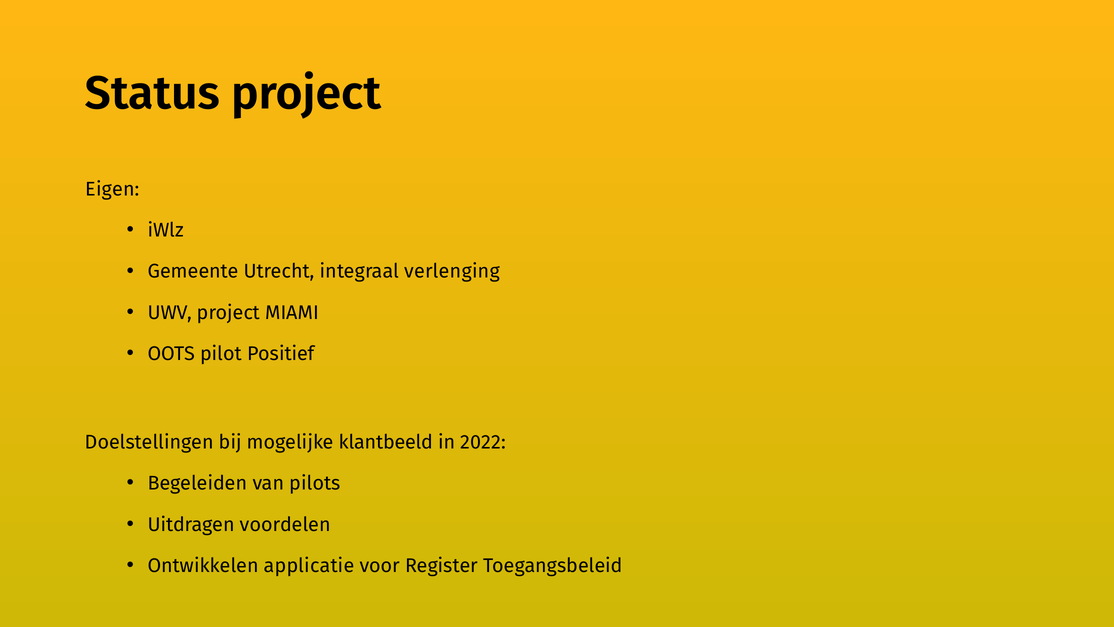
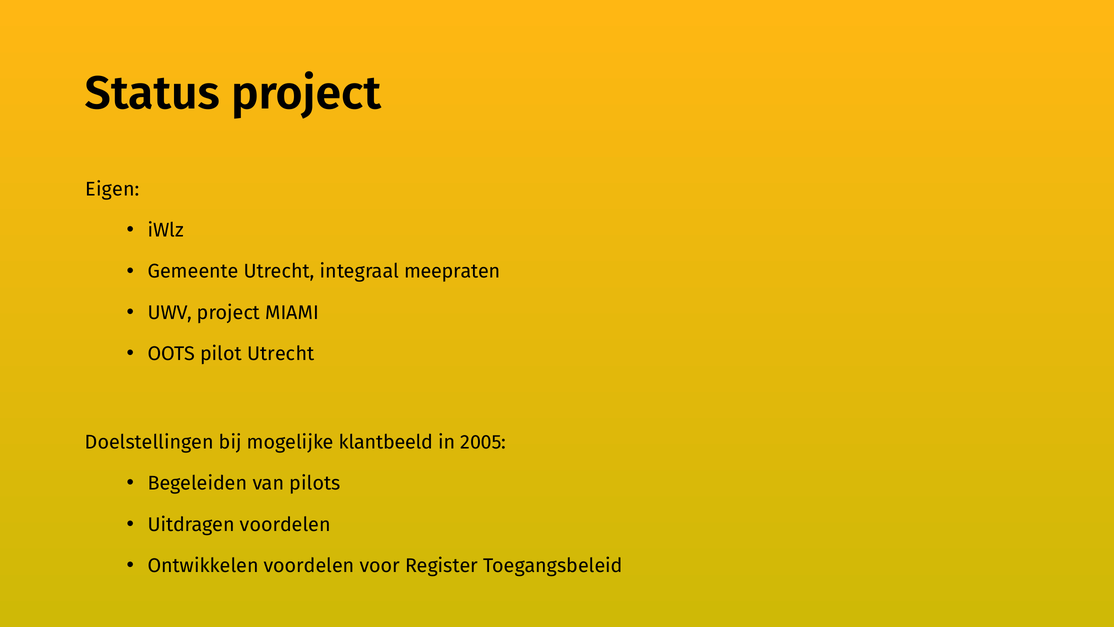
verlenging: verlenging -> meepraten (452, 271)
pilot Positief: Positief -> Utrecht (281, 354)
2022: 2022 -> 2005 (483, 442)
Ontwikkelen applicatie: applicatie -> voordelen (309, 565)
